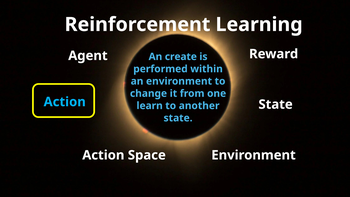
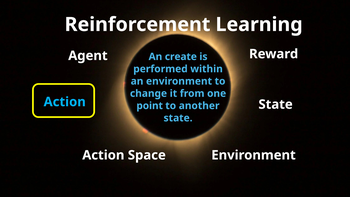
learn: learn -> point (150, 106)
